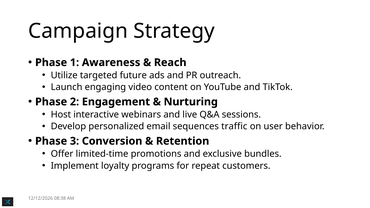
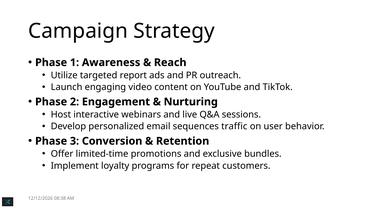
future: future -> report (133, 75)
